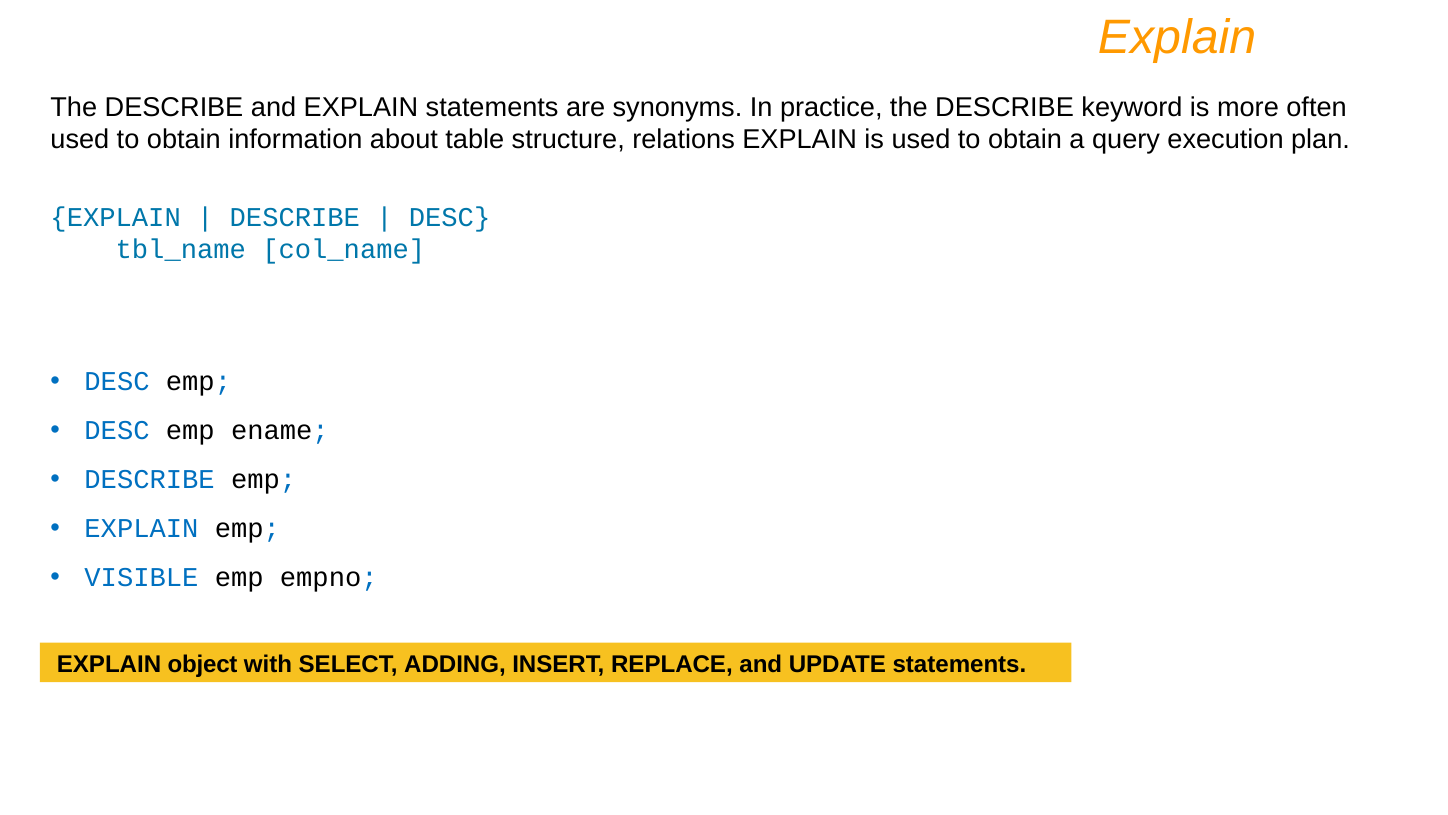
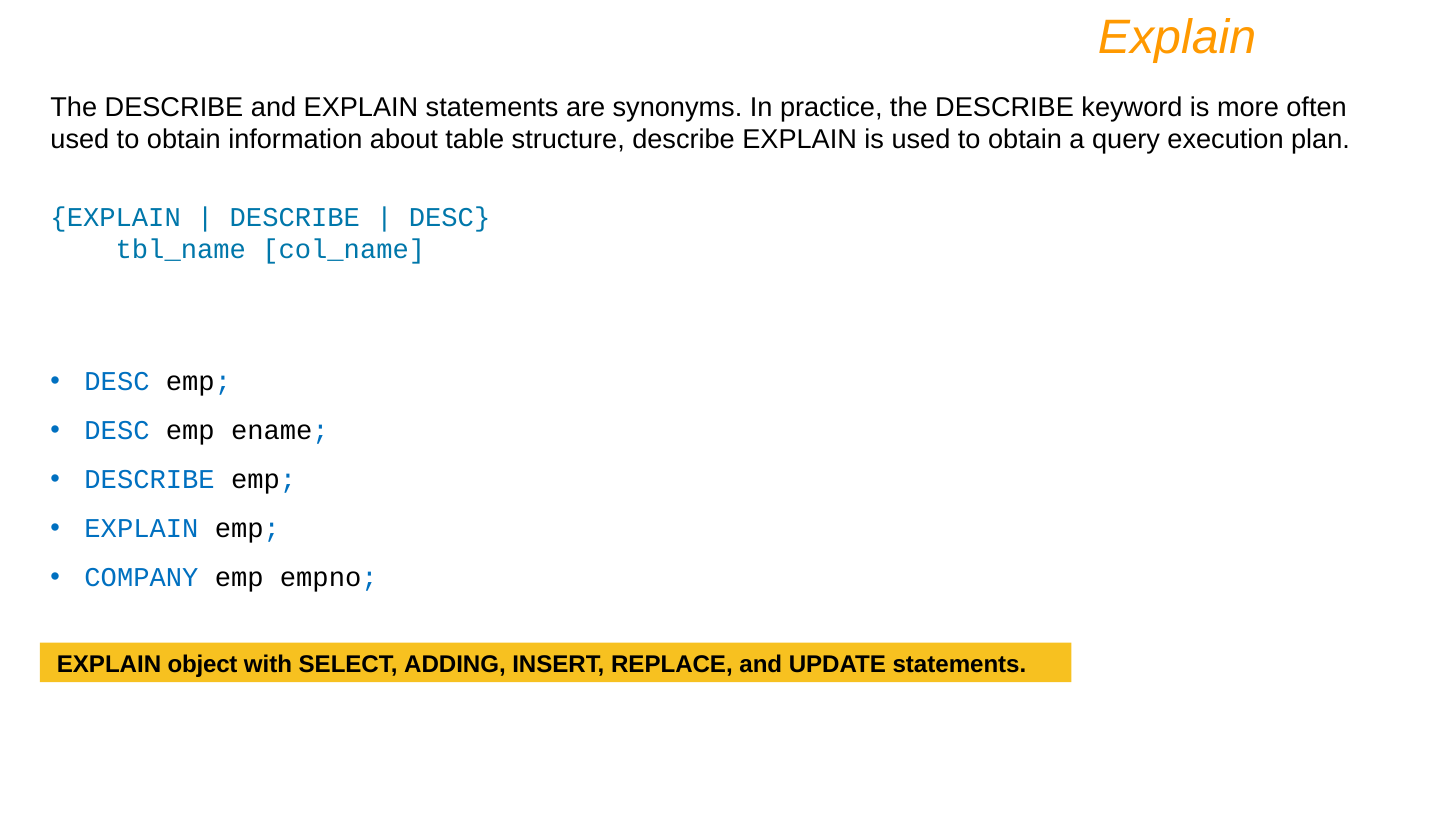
structure relations: relations -> describe (684, 140)
VISIBLE: VISIBLE -> COMPANY (141, 577)
